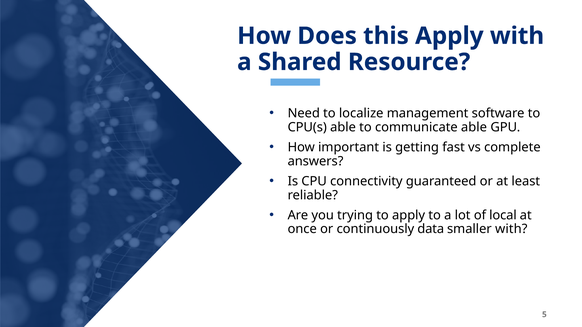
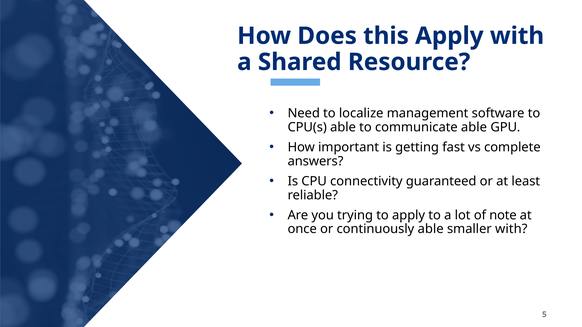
local: local -> note (503, 215)
continuously data: data -> able (431, 229)
